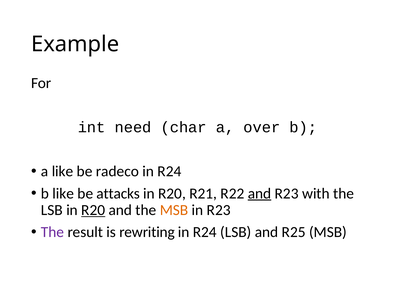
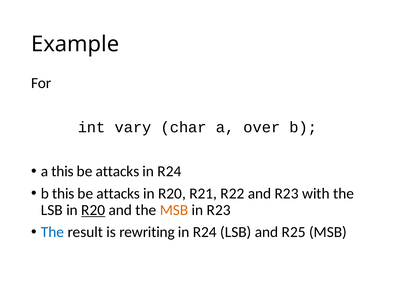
need: need -> vary (133, 127)
a like: like -> this (63, 172)
radeco: radeco -> attacks (117, 172)
b like: like -> this (63, 194)
and underline: present -> none (260, 194)
The colour: purple -> blue (53, 232)
